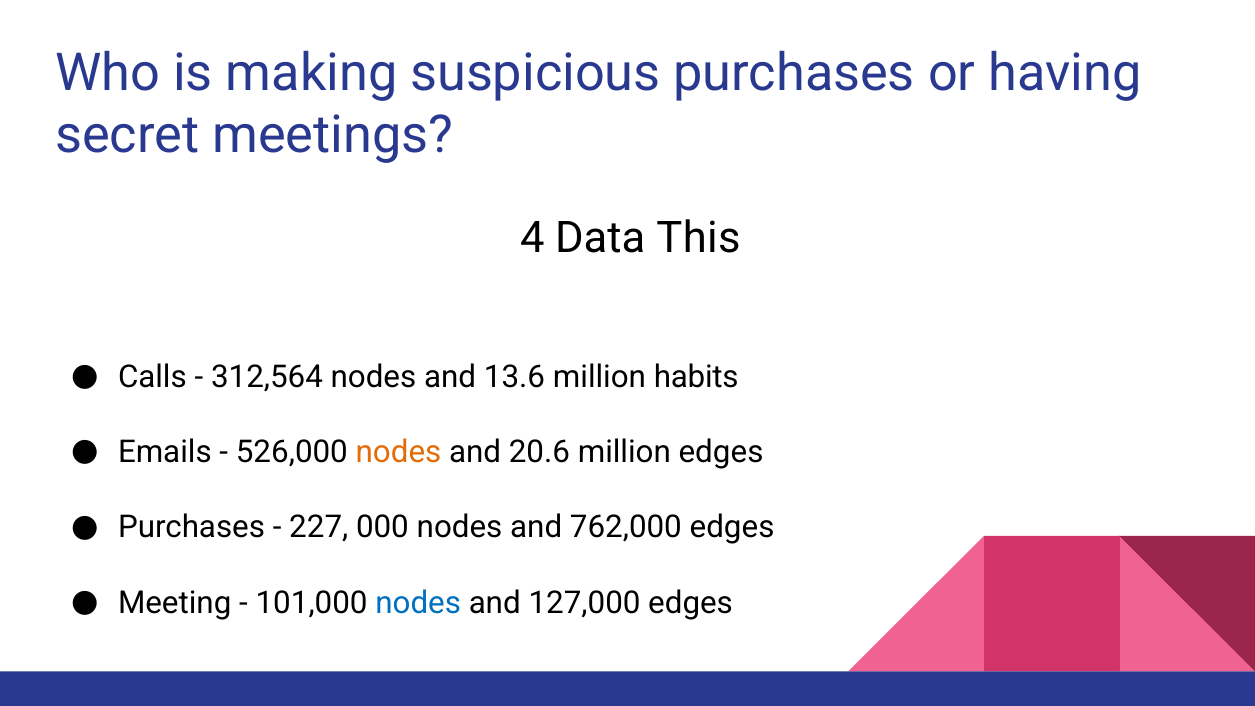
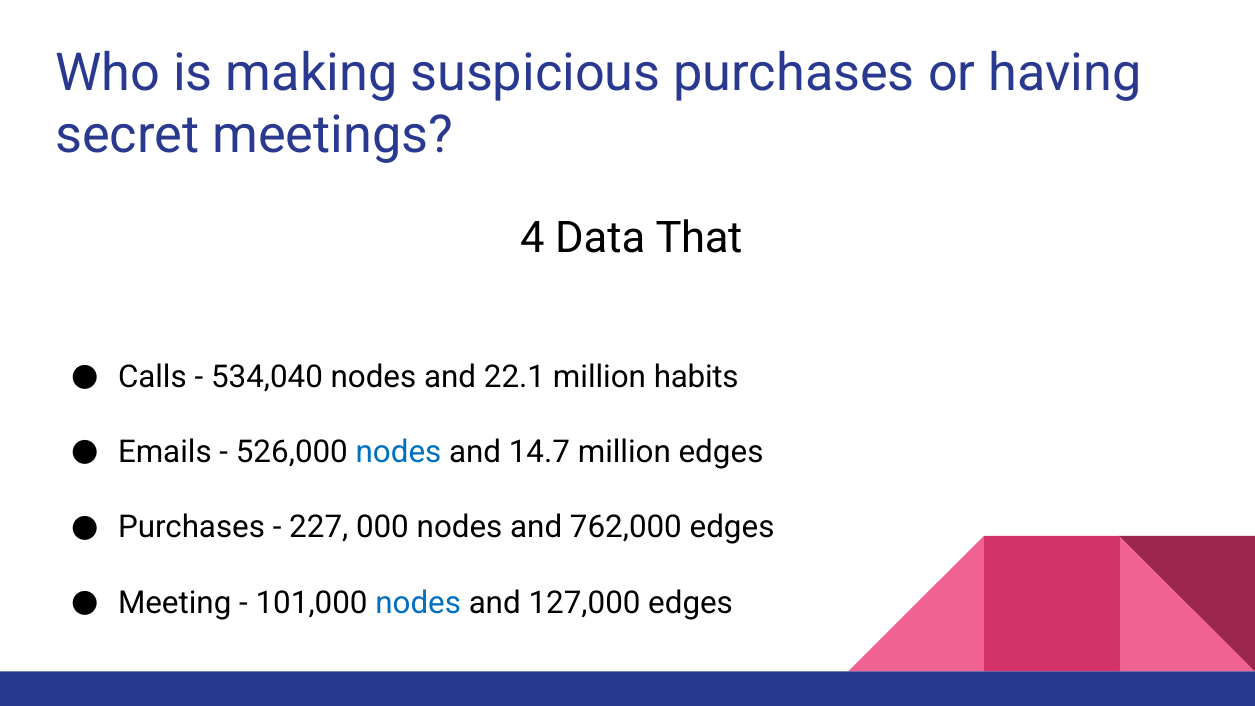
This: This -> That (699, 238)
312,564: 312,564 -> 534,040 (267, 377)
13.6: 13.6 -> 22.1 (515, 377)
nodes colour: orange -> blue (398, 452)
20.6: 20.6 -> 14.7 (539, 452)
